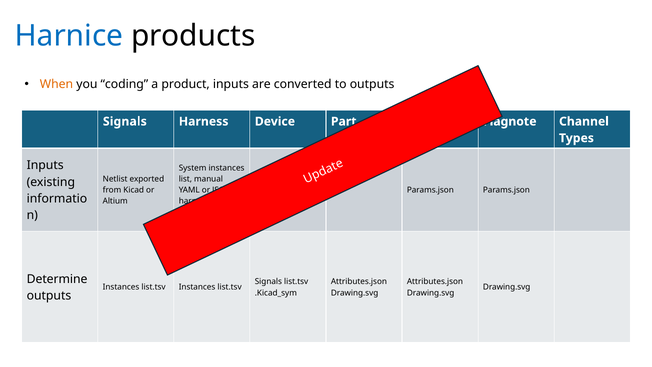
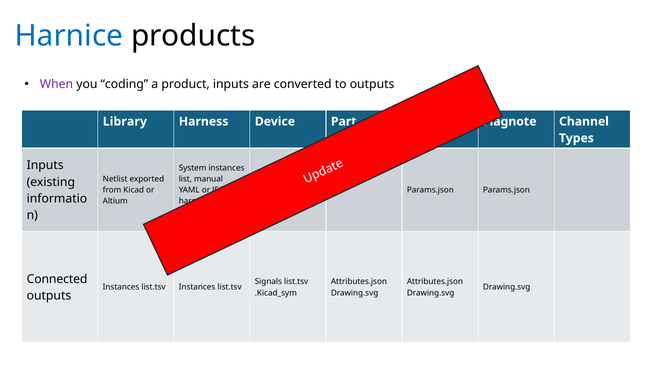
When colour: orange -> purple (56, 84)
Signals: Signals -> Library (125, 121)
Determine: Determine -> Connected (57, 279)
